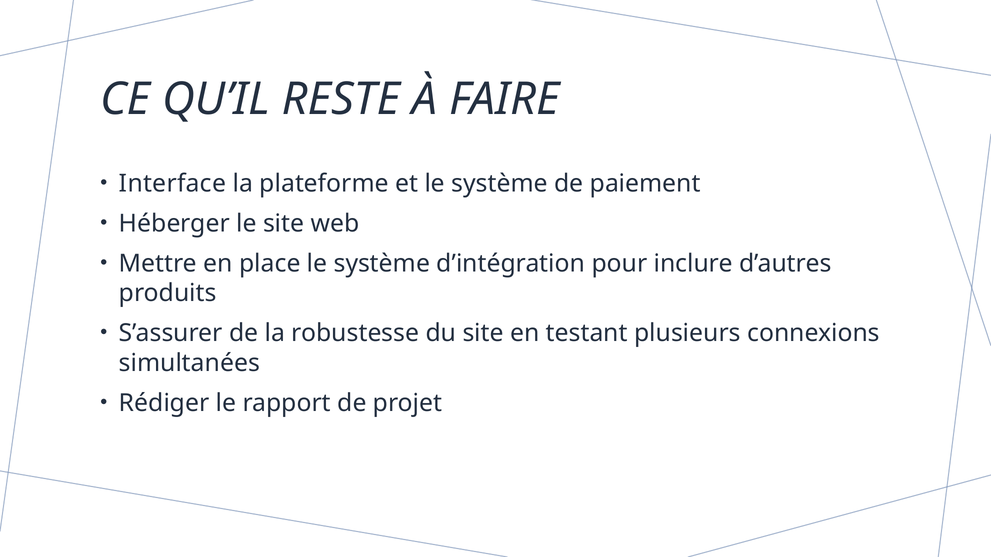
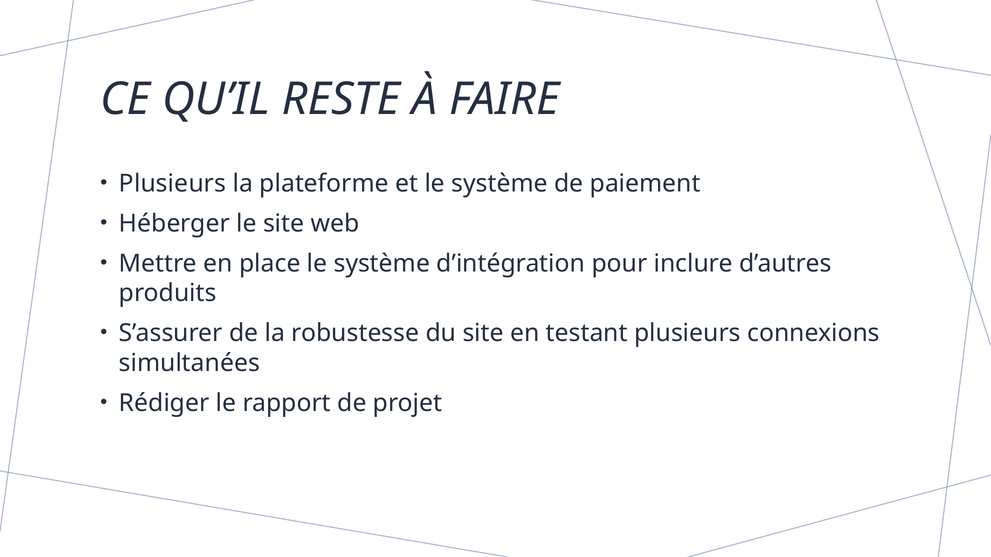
Interface: Interface -> Plusieurs (173, 184)
